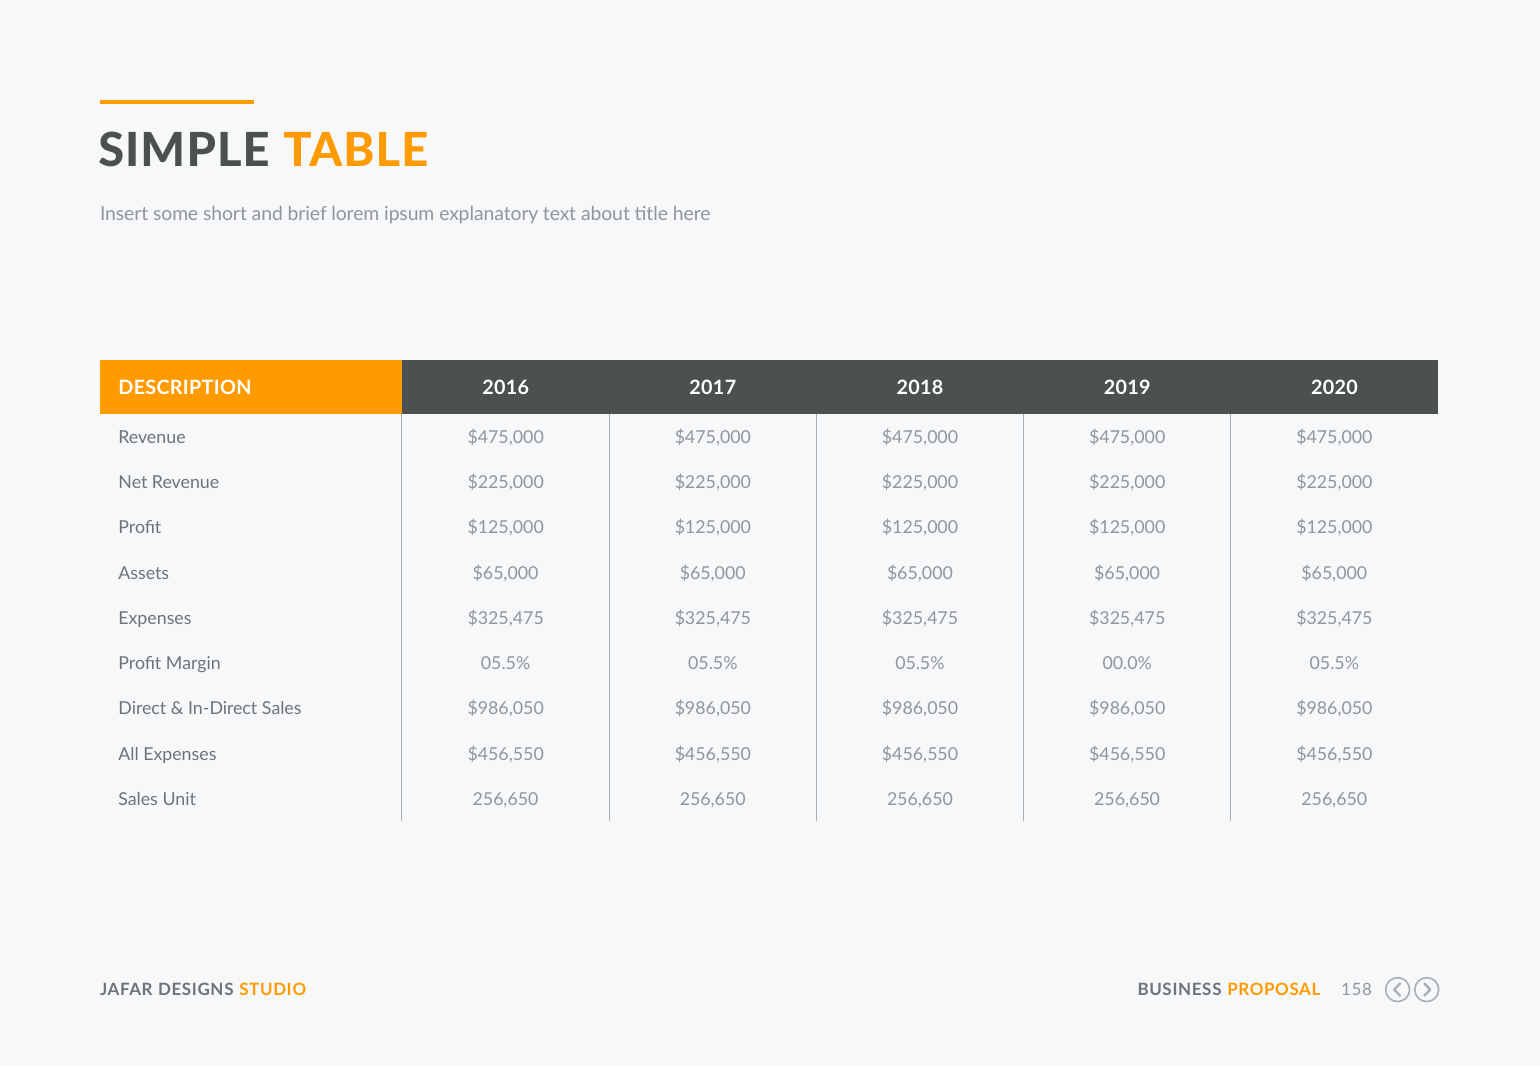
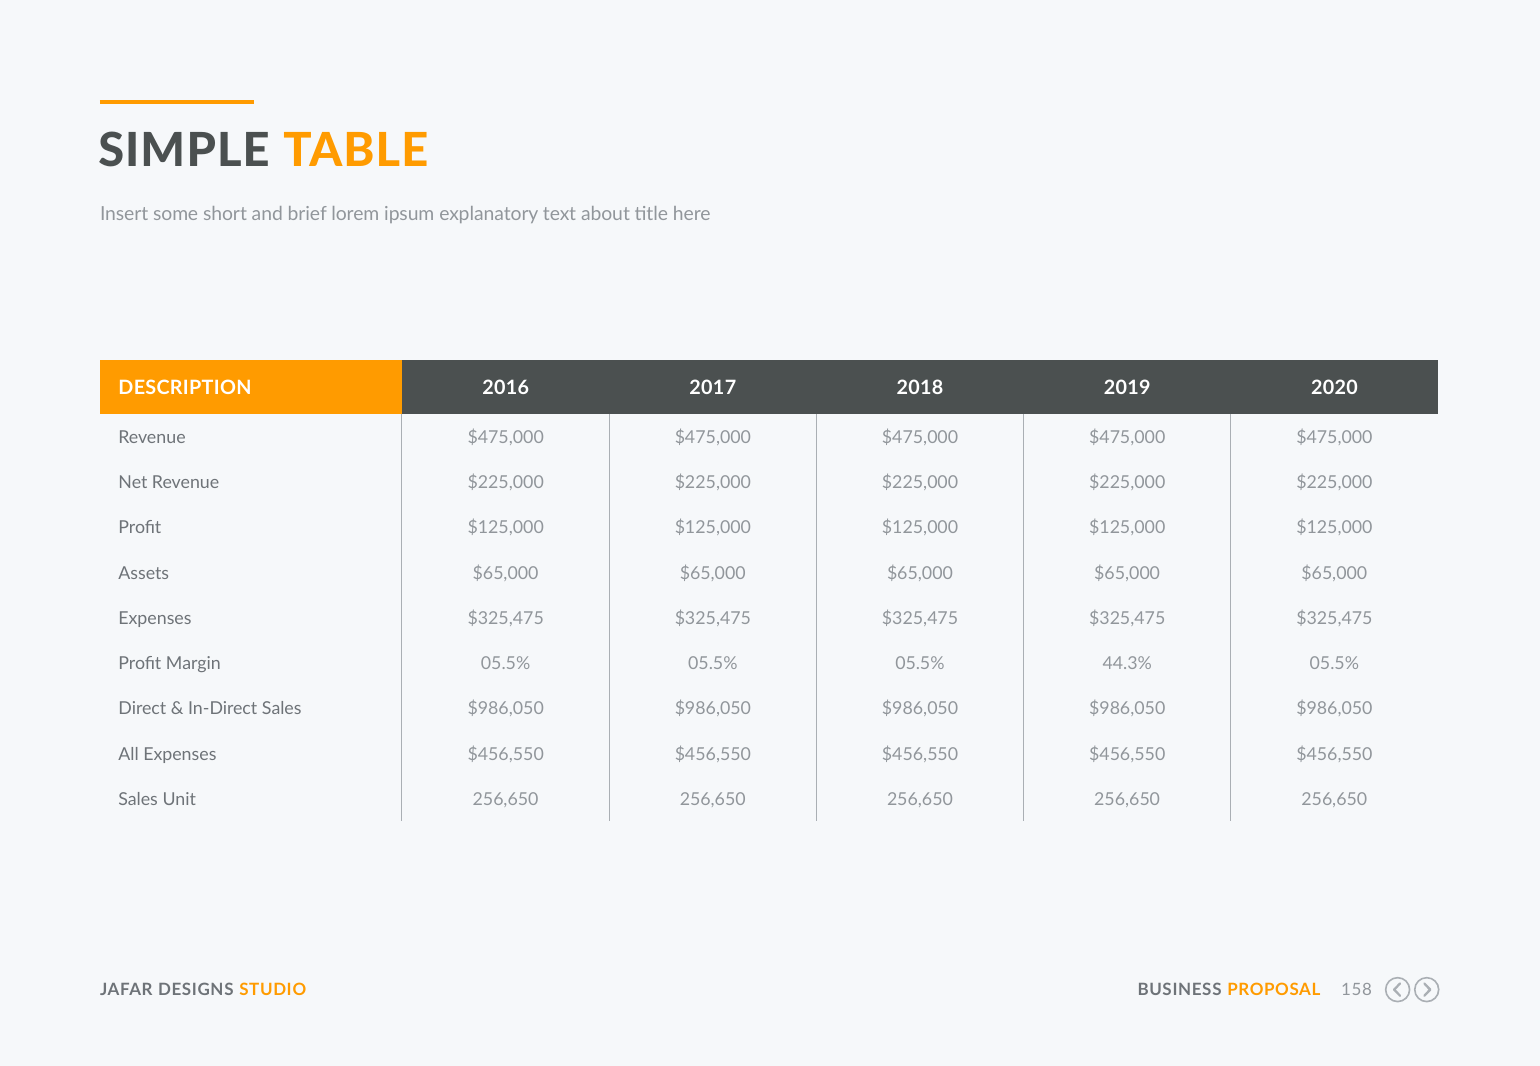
00.0%: 00.0% -> 44.3% (1127, 664)
